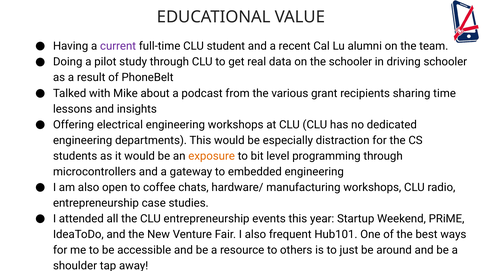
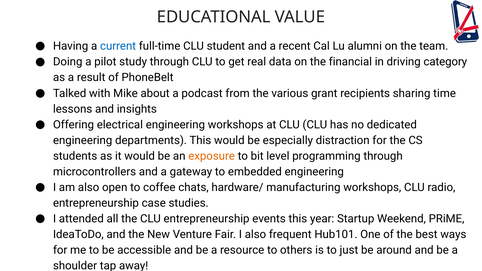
current colour: purple -> blue (118, 46)
the schooler: schooler -> financial (350, 62)
driving schooler: schooler -> category (445, 62)
